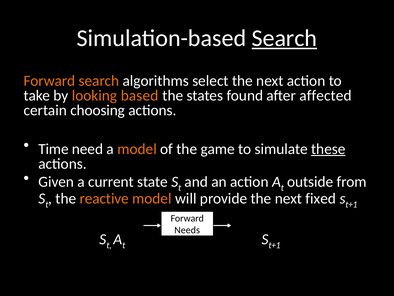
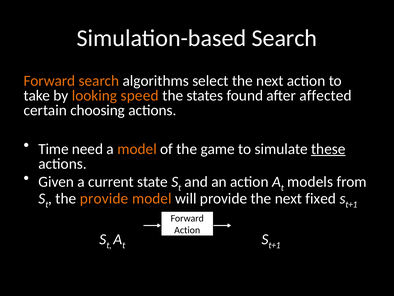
Search underline: present -> none (284, 38)
based: based -> speed (140, 95)
outside: outside -> models (310, 182)
the reactive: reactive -> provide (104, 198)
Needs: Needs -> Action (187, 230)
